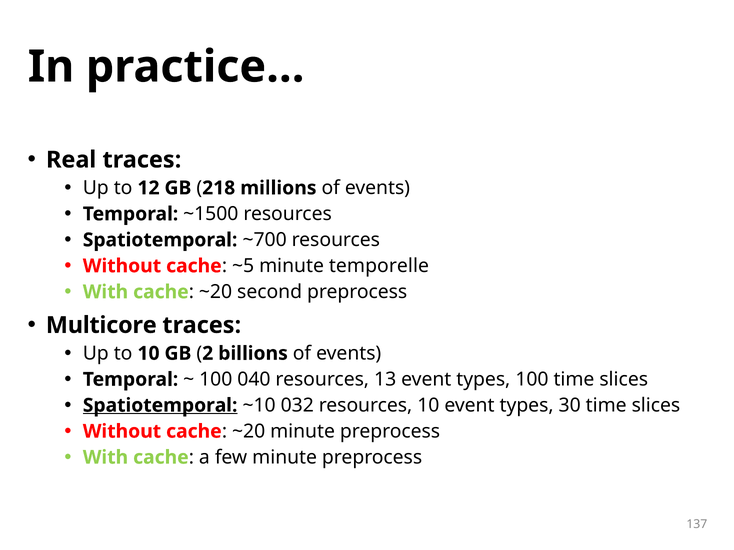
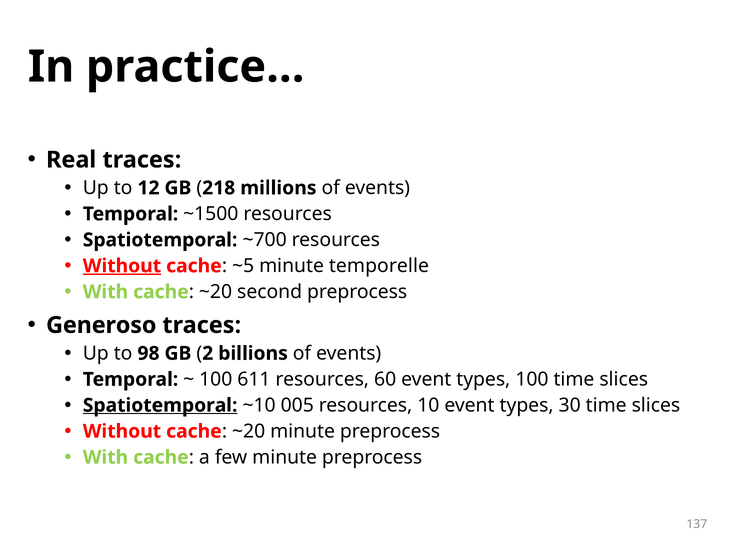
Without underline: none -> present (122, 266)
Multicore: Multicore -> Generoso (101, 325)
to 10: 10 -> 98 (149, 354)
040: 040 -> 611 (254, 380)
13: 13 -> 60 (385, 380)
032: 032 -> 005 (297, 406)
